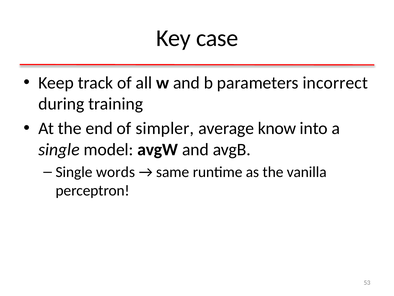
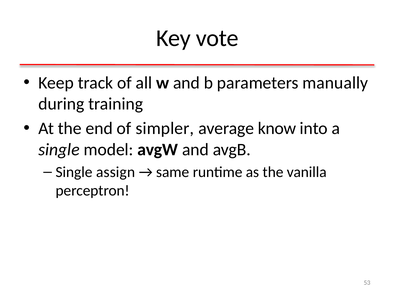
case: case -> vote (217, 38)
incorrect: incorrect -> manually (335, 83)
words: words -> assign (116, 172)
